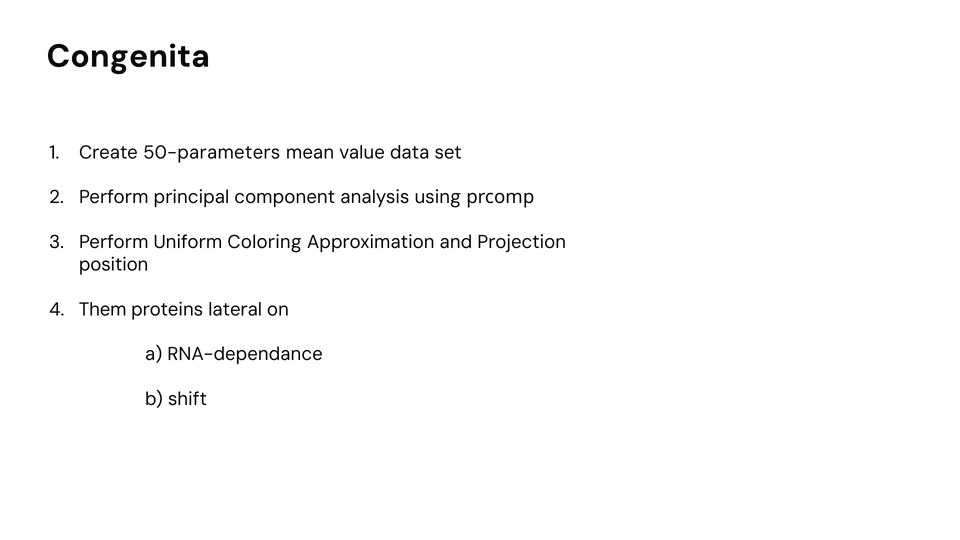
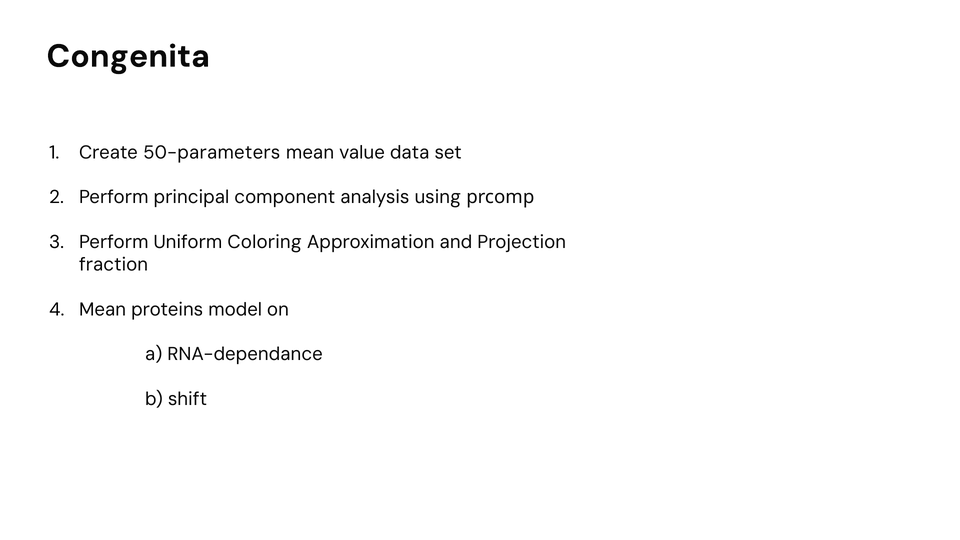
position: position -> fraction (114, 265)
Them: Them -> Mean (103, 309)
lateral: lateral -> model (235, 309)
